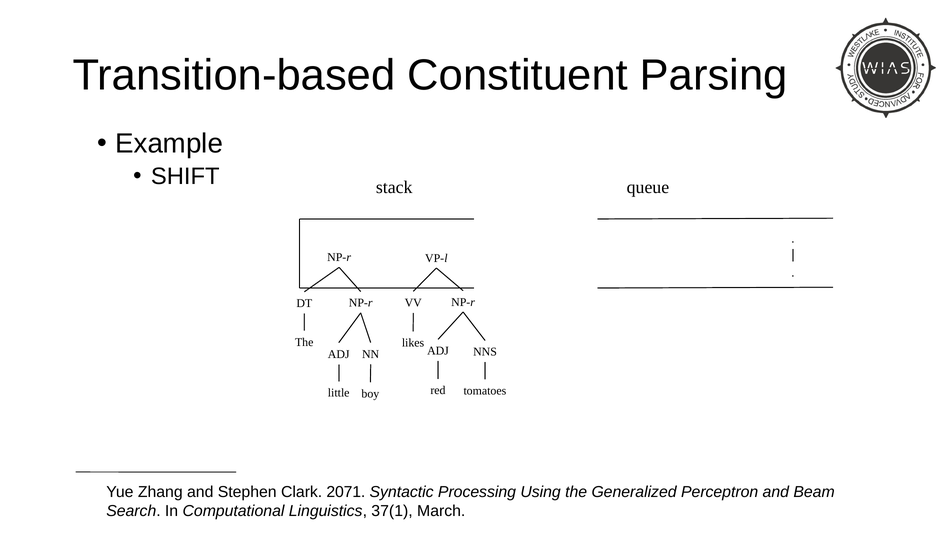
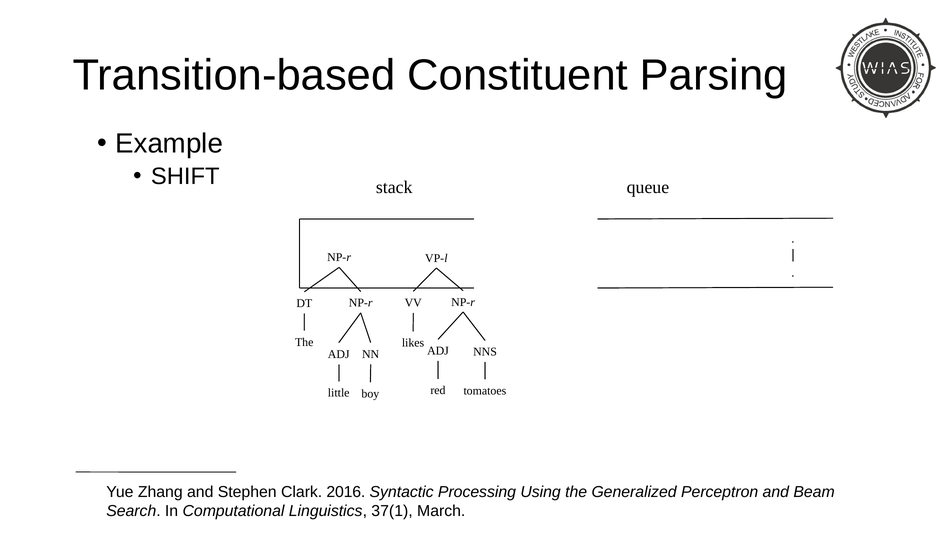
2071: 2071 -> 2016 (346, 492)
